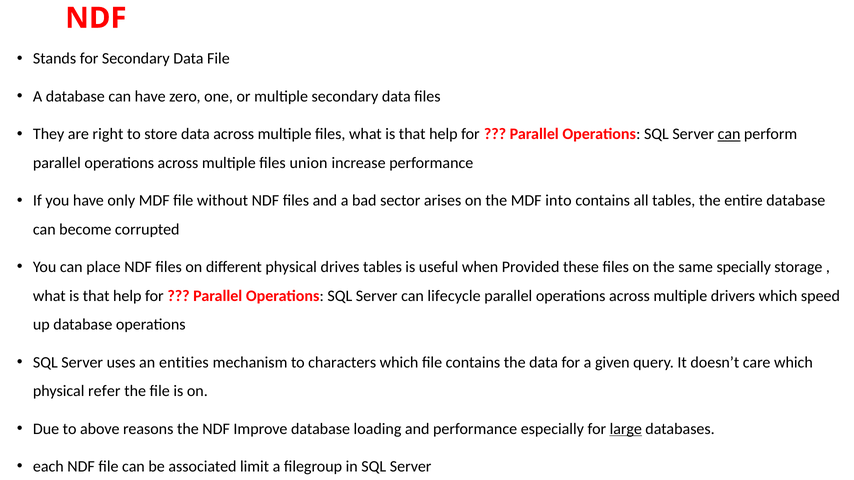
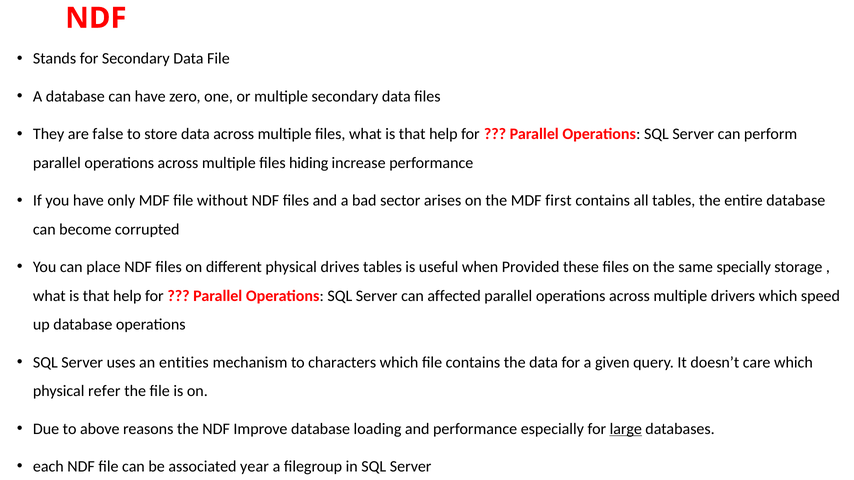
right: right -> false (108, 134)
can underline: present -> none (729, 134)
union: union -> hiding (309, 163)
into: into -> first (558, 201)
lifecycle: lifecycle -> affected (454, 296)
limit: limit -> year (254, 467)
